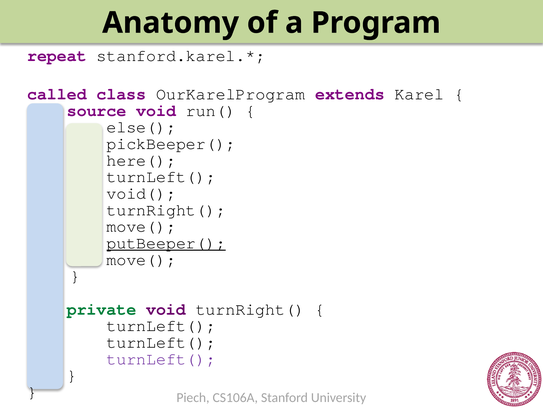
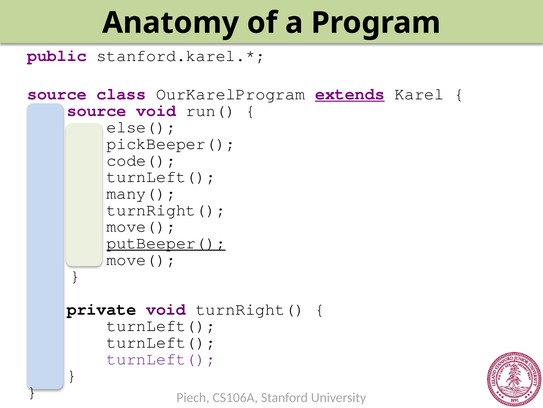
repeat: repeat -> public (57, 56)
called: called -> source (57, 94)
extends underline: none -> present (350, 94)
here(: here( -> code( (141, 160)
void(: void( -> many( (141, 193)
private colour: green -> black (102, 309)
